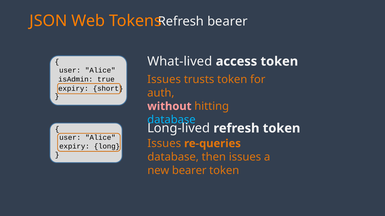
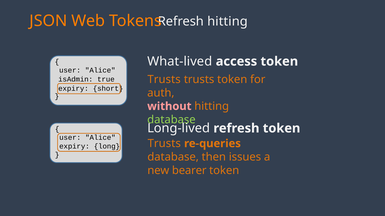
Refresh bearer: bearer -> hitting (227, 21)
Issues: Issues -> Trusts (164, 80)
database colour: light blue -> light green (171, 120)
Issues: Issues -> Trusts (164, 144)
